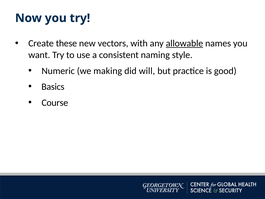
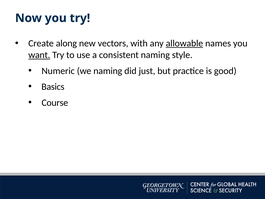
these: these -> along (66, 43)
want underline: none -> present (39, 55)
we making: making -> naming (108, 71)
will: will -> just (147, 71)
